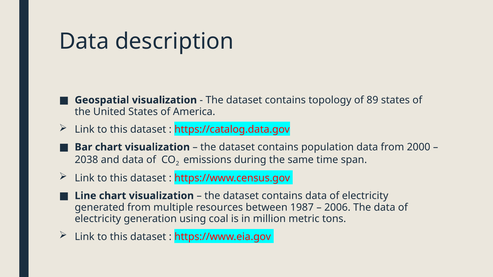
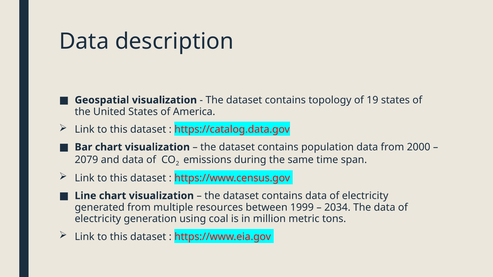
89: 89 -> 19 (372, 100)
2038: 2038 -> 2079 (86, 160)
1987: 1987 -> 1999 (302, 208)
2006: 2006 -> 2034 (337, 208)
